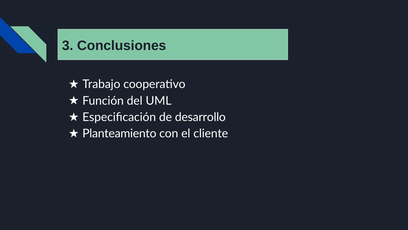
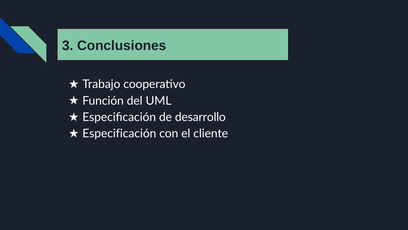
Planteamiento: Planteamiento -> Especificación (119, 133)
